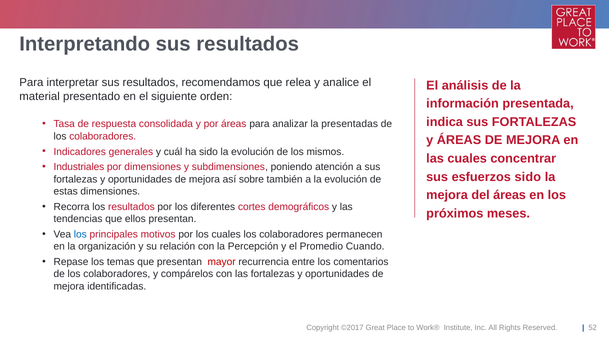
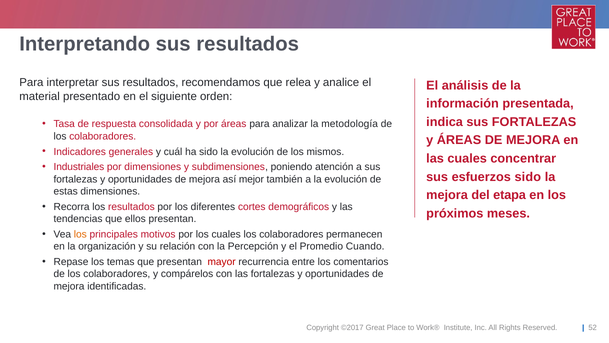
presentadas: presentadas -> metodología (350, 124)
sobre: sobre -> mejor (251, 179)
del áreas: áreas -> etapa (510, 195)
los colour: blue -> orange (80, 234)
